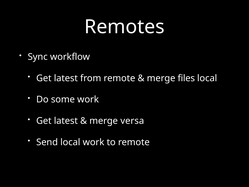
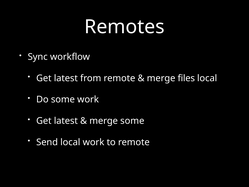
merge versa: versa -> some (132, 121)
